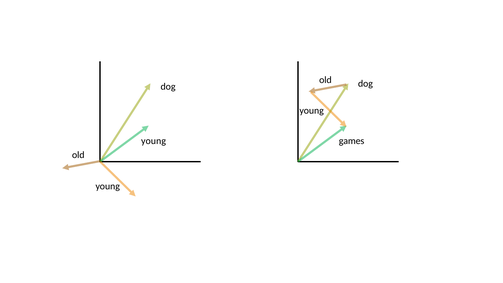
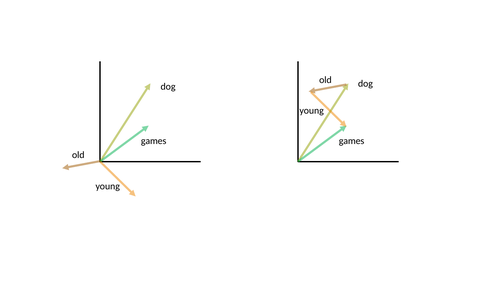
young: young -> games (154, 141)
